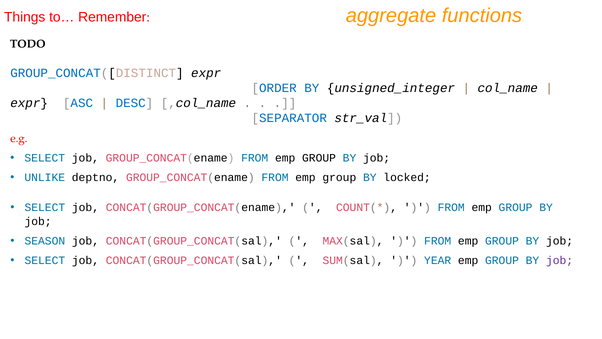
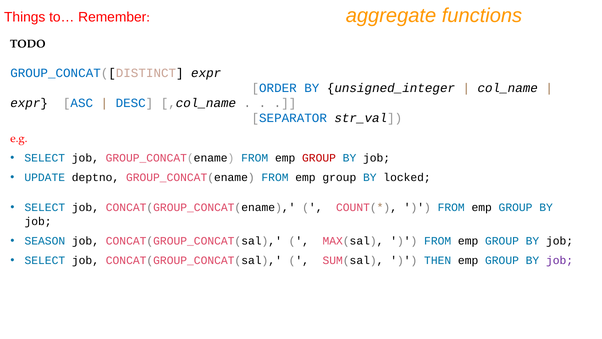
GROUP colour: black -> red (319, 158)
UNLIKE: UNLIKE -> UPDATE (45, 177)
YEAR: YEAR -> THEN (438, 260)
